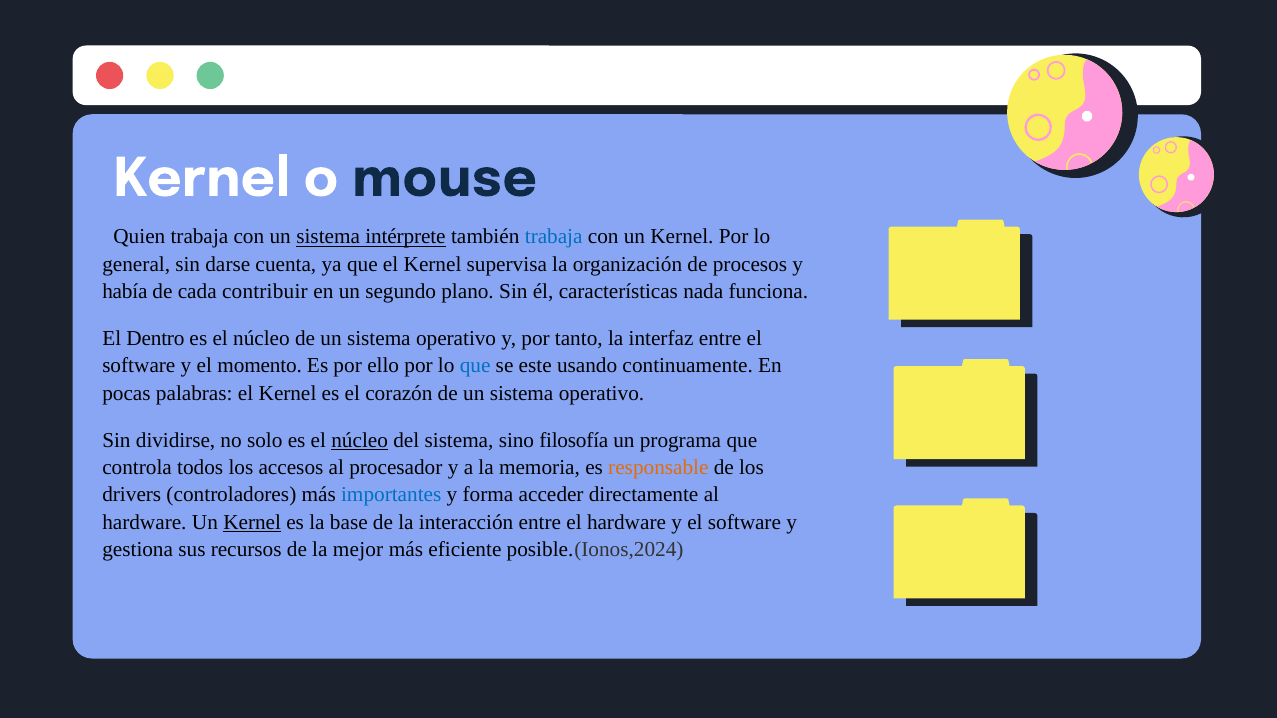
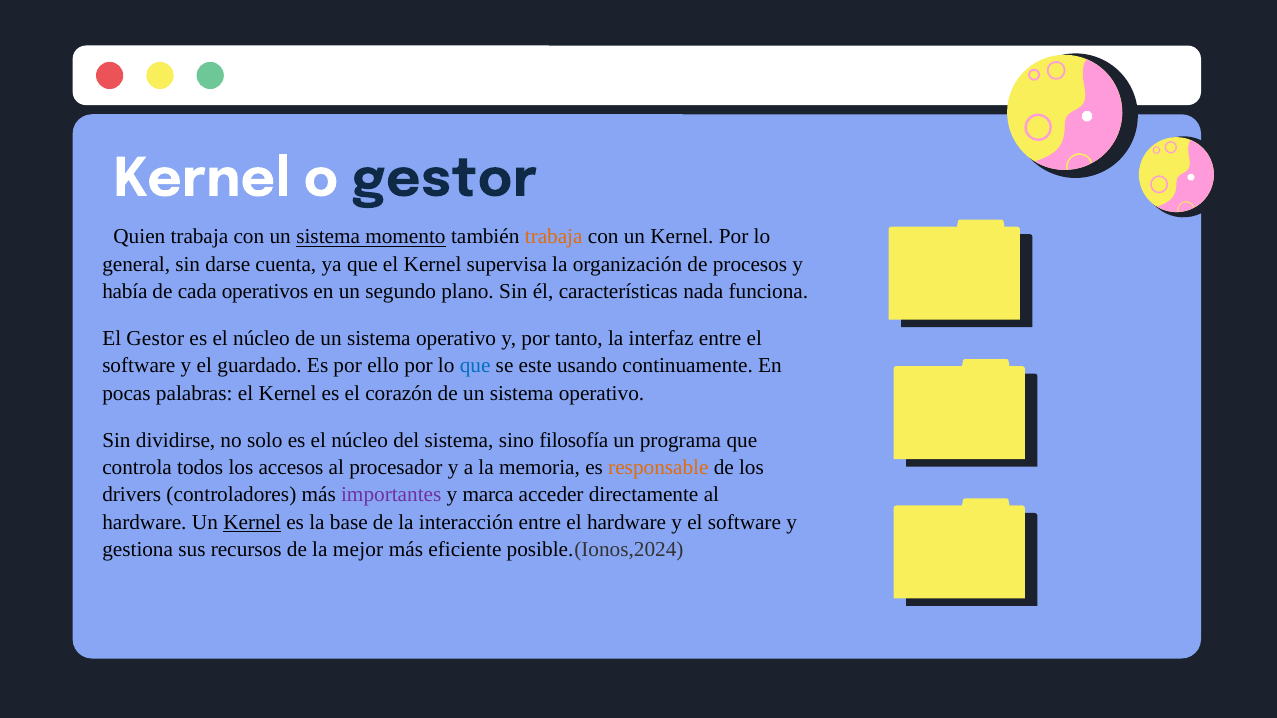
o mouse: mouse -> gestor (445, 178)
intérprete: intérprete -> momento (405, 237)
trabaja colour: blue -> orange (554, 237)
contribuir: contribuir -> operativos (265, 291)
El Dentro: Dentro -> Gestor (155, 339)
momento: momento -> guardado (260, 366)
núcleo underline: present -> none (360, 441)
importantes colour: blue -> purple (391, 495)
forma: forma -> marca (488, 495)
